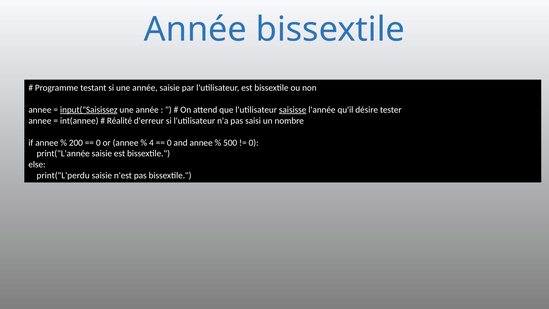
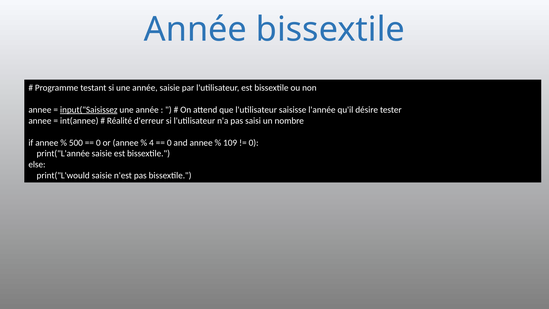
saisisse underline: present -> none (293, 110)
200: 200 -> 500 (76, 143)
500: 500 -> 109 (230, 143)
print("L'perdu: print("L'perdu -> print("L'would (63, 175)
